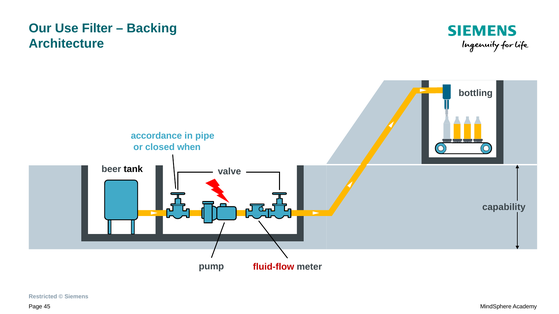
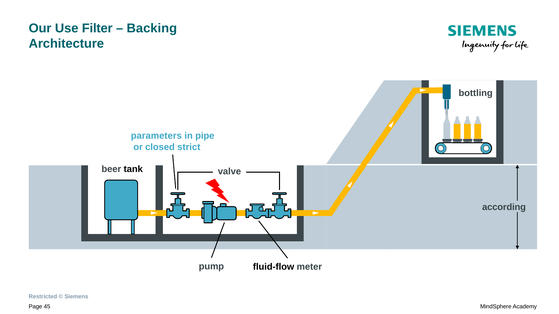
accordance: accordance -> parameters (156, 136)
when: when -> strict (189, 147)
capability: capability -> according (504, 207)
fluid-flow colour: red -> black (274, 267)
